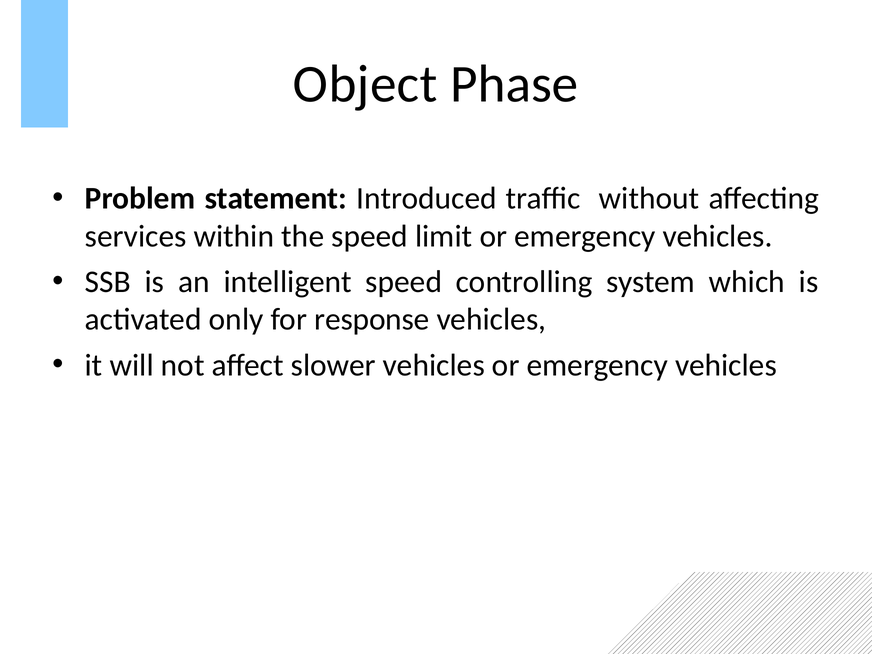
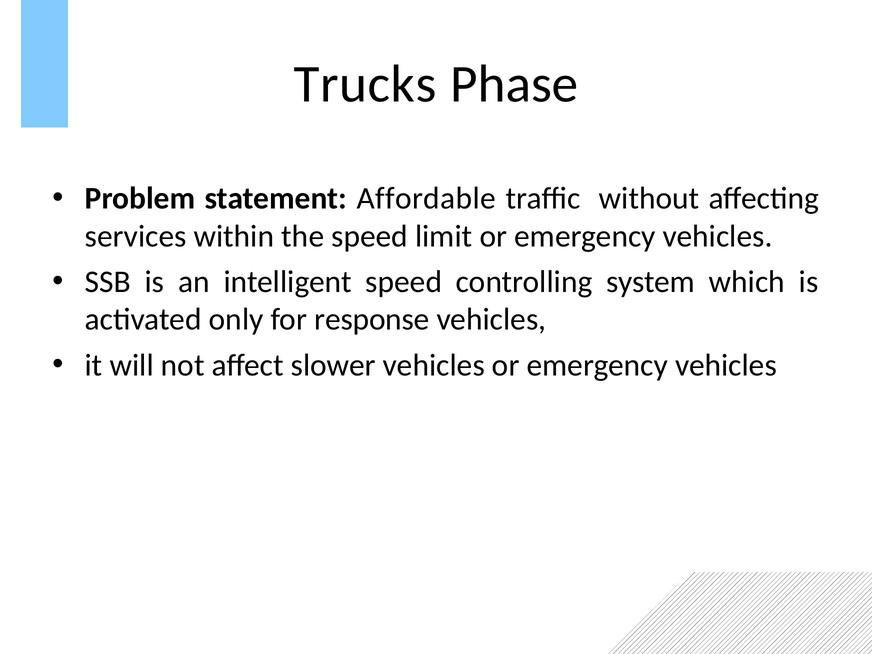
Object: Object -> Trucks (365, 84)
Introduced: Introduced -> Affordable (426, 199)
